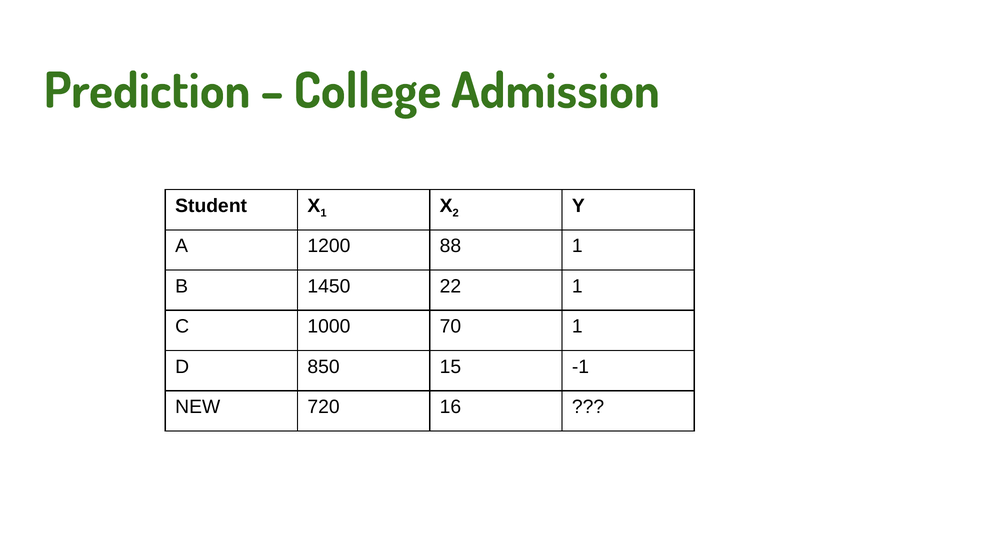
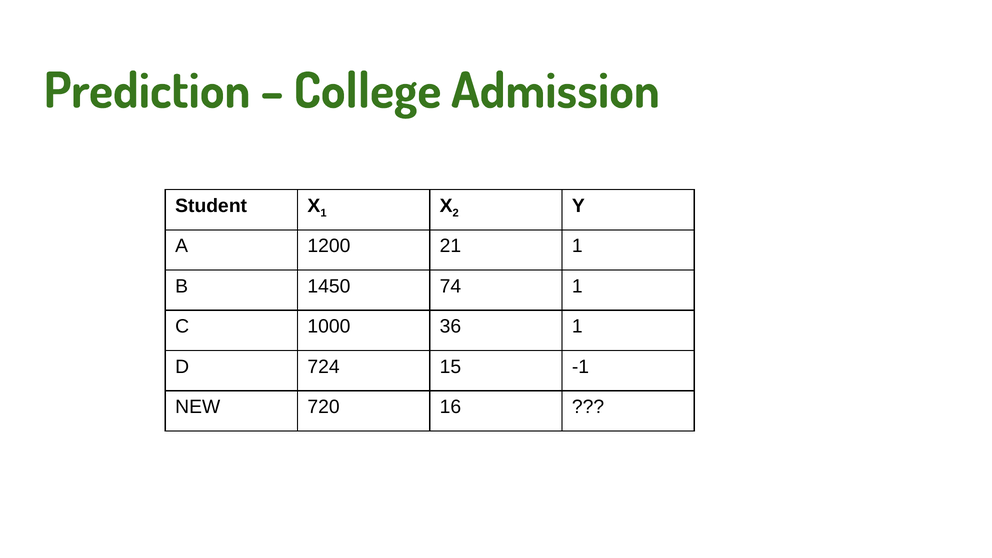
88: 88 -> 21 (450, 246)
22: 22 -> 74 (450, 286)
70: 70 -> 36 (450, 326)
850: 850 -> 724 (324, 367)
